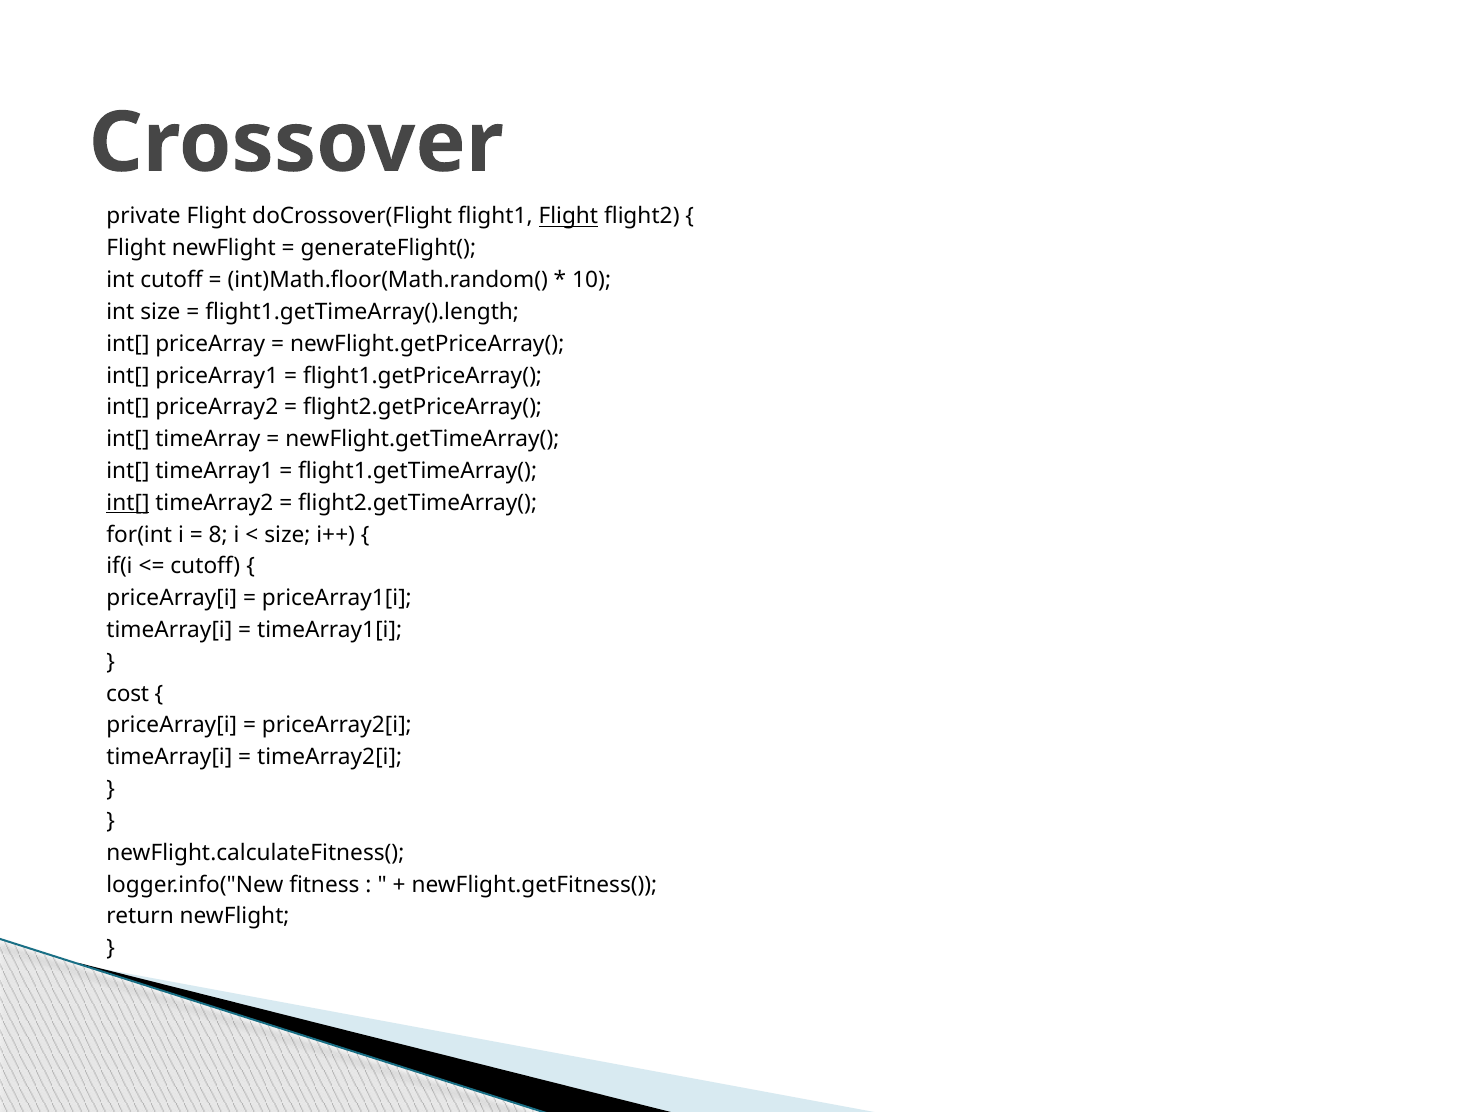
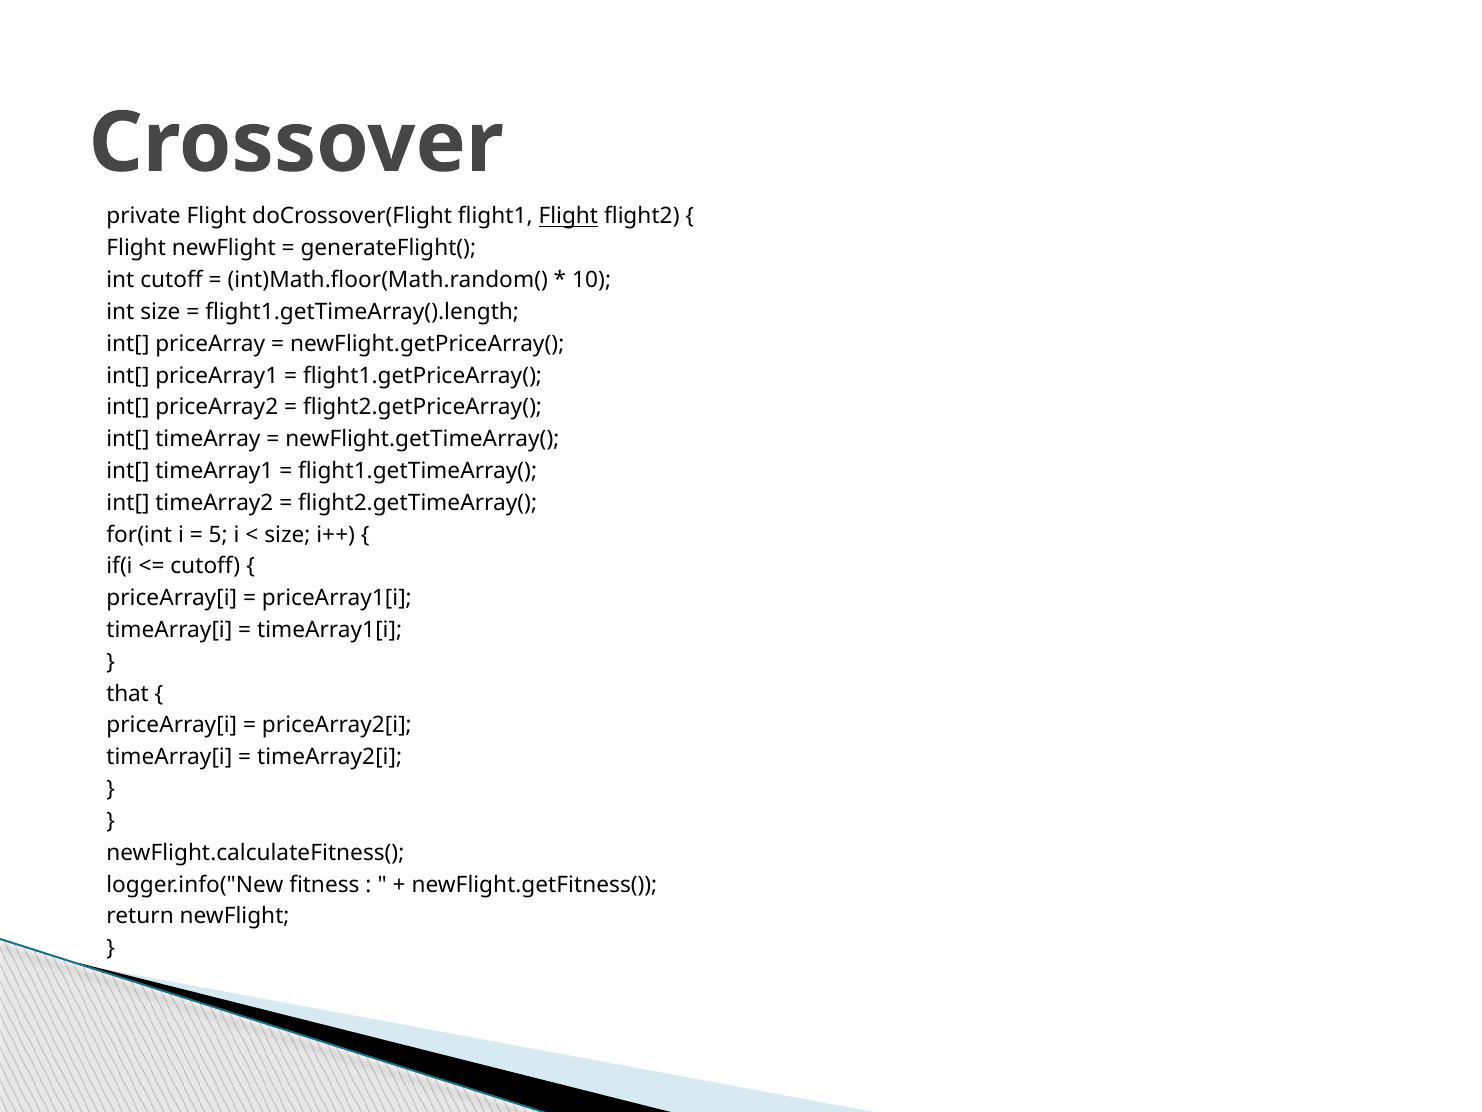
int[ underline: present -> none (128, 503)
8: 8 -> 5 (218, 534)
cost: cost -> that (128, 693)
